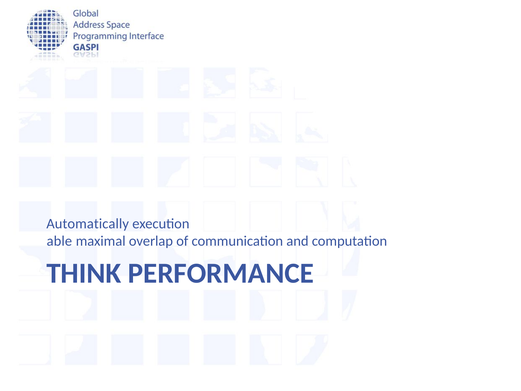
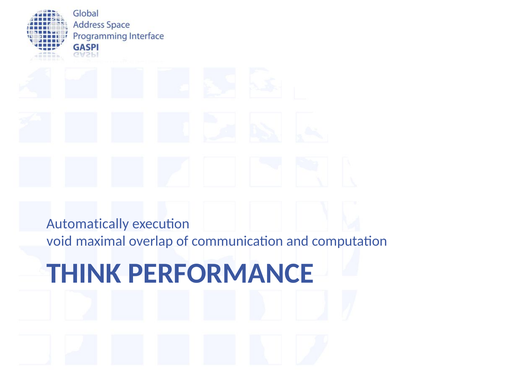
able: able -> void (59, 241)
